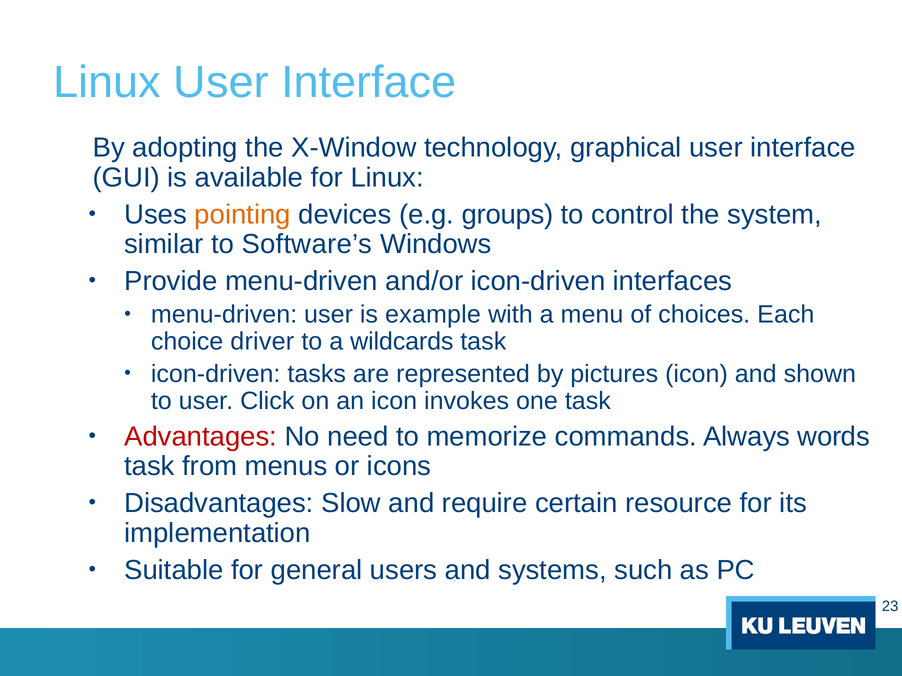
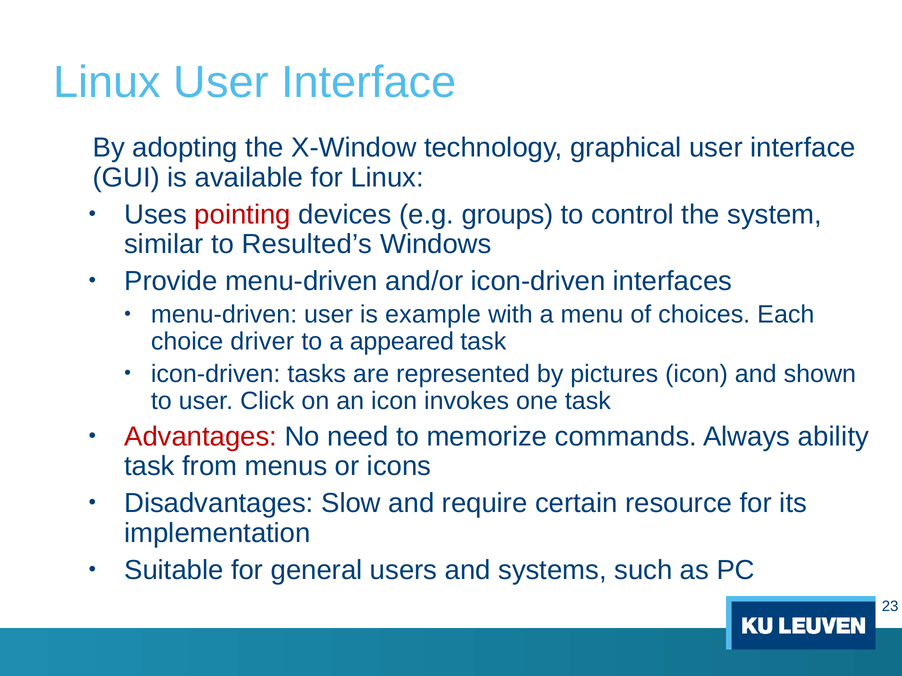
pointing colour: orange -> red (243, 215)
Software’s: Software’s -> Resulted’s (307, 244)
wildcards: wildcards -> appeared (402, 342)
words: words -> ability (833, 437)
